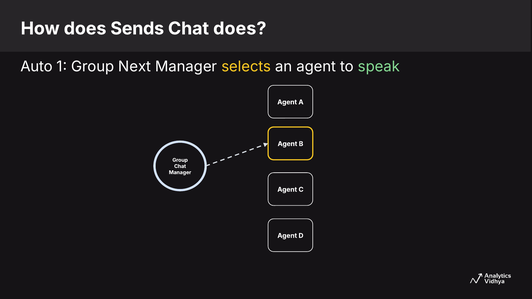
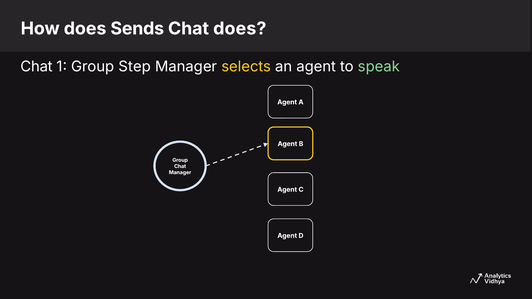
Auto: Auto -> Chat (37, 67)
Next: Next -> Step (135, 67)
